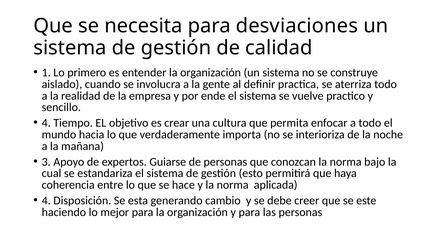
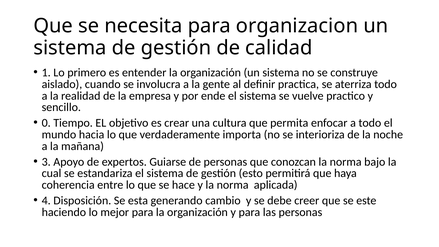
desviaciones: desviaciones -> organizacion (297, 26)
4: 4 -> 0 (46, 123)
